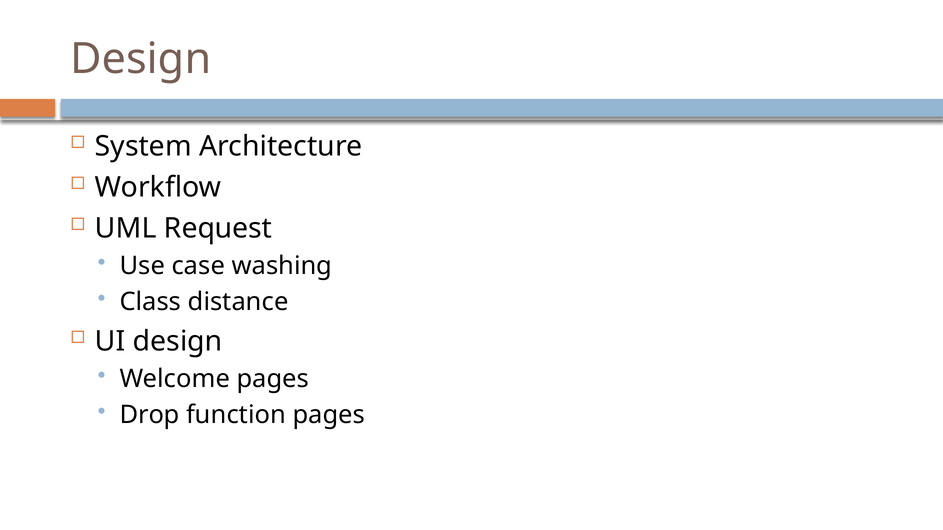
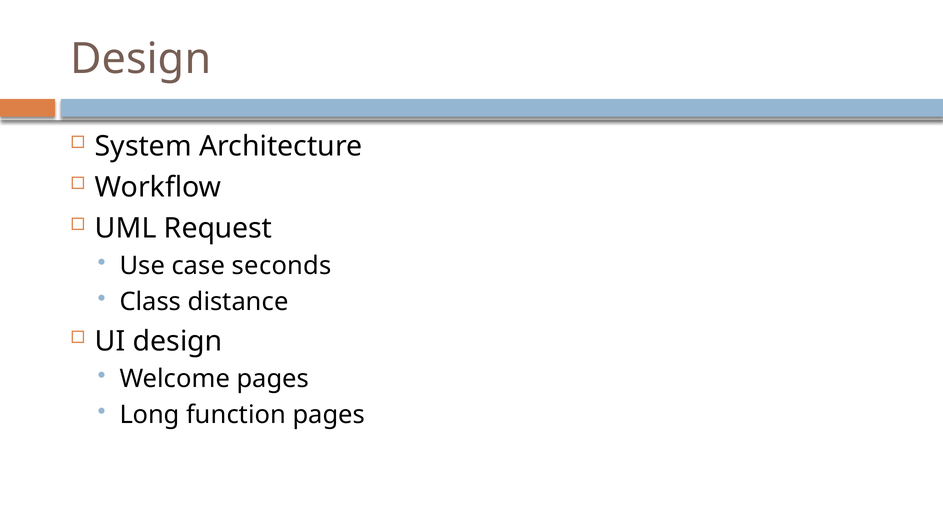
washing: washing -> seconds (282, 266)
Drop: Drop -> Long (150, 415)
